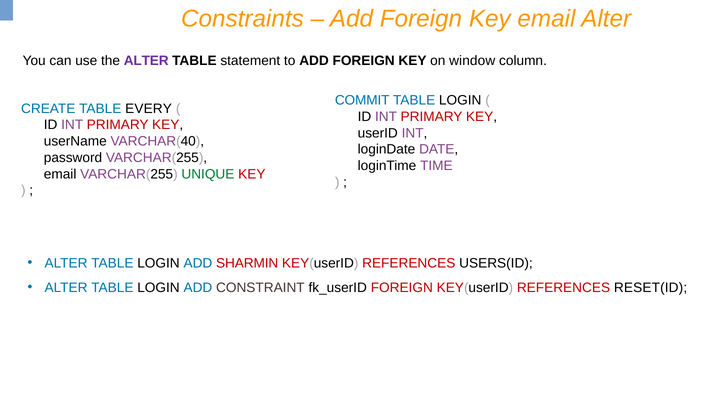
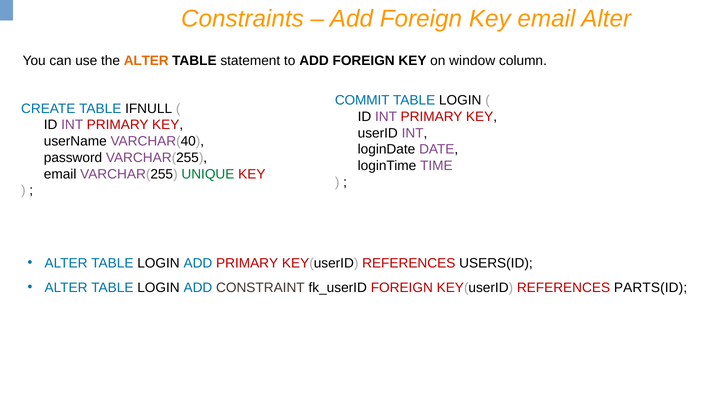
ALTER colour: purple -> orange (146, 61)
EVERY: EVERY -> IFNULL (149, 109)
ADD SHARMIN: SHARMIN -> PRIMARY (247, 263)
RESET(ID: RESET(ID -> PARTS(ID (651, 288)
